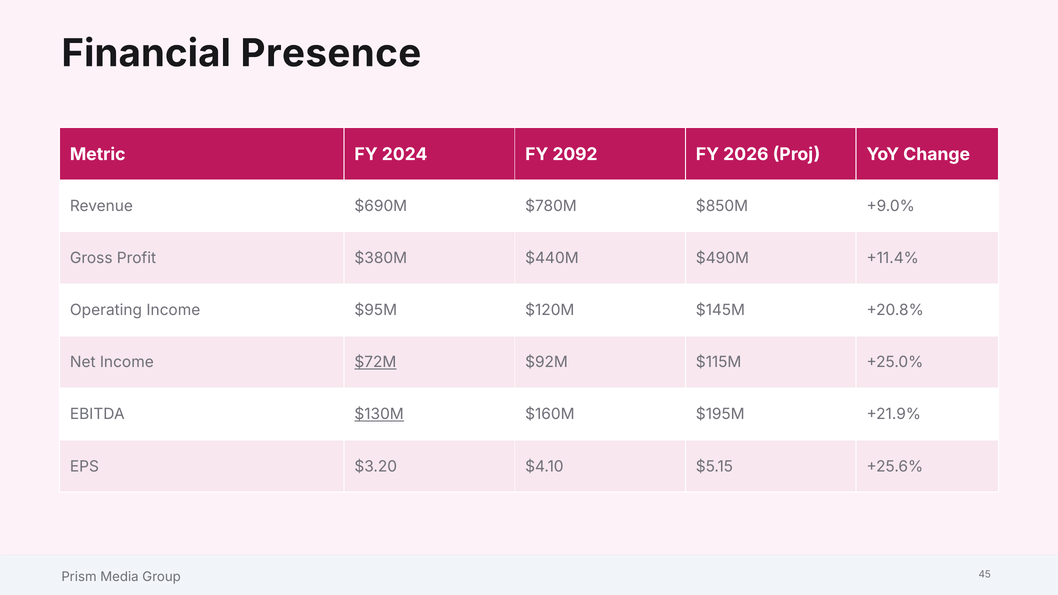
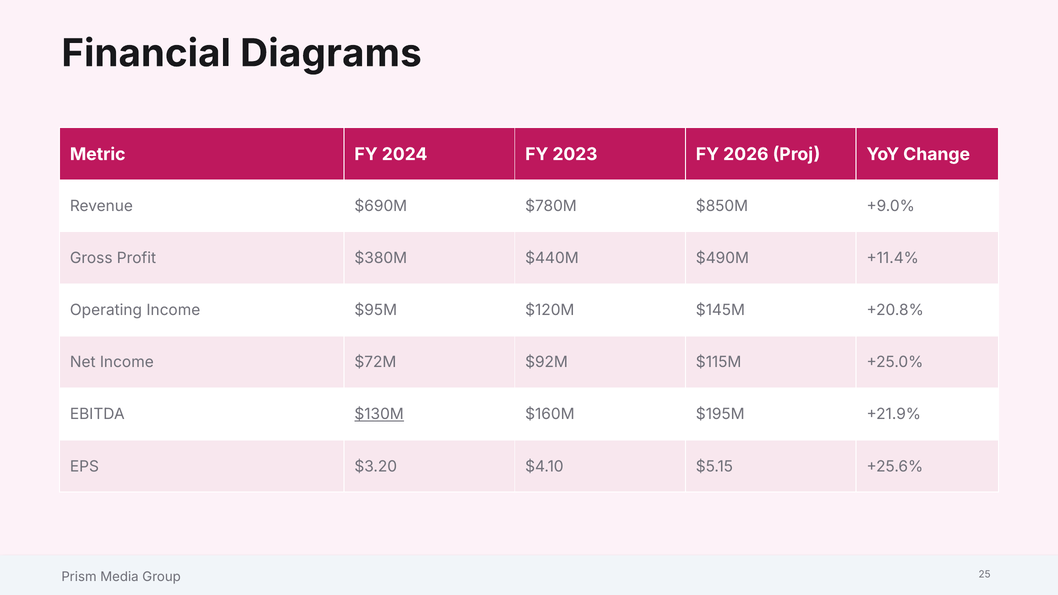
Presence: Presence -> Diagrams (331, 54)
2092: 2092 -> 2023 (575, 154)
$72M underline: present -> none (375, 362)
45: 45 -> 25 (985, 575)
